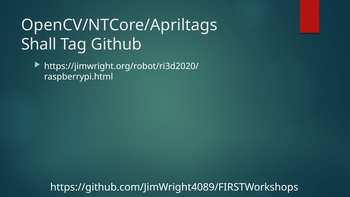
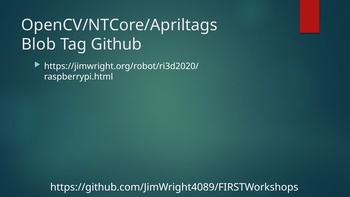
Shall: Shall -> Blob (39, 44)
